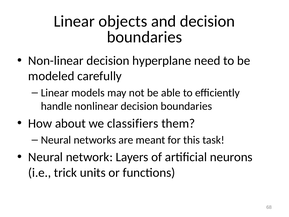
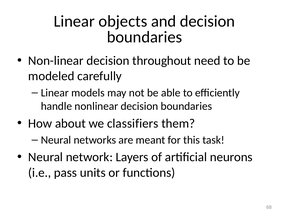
hyperplane: hyperplane -> throughout (162, 61)
trick: trick -> pass (65, 172)
